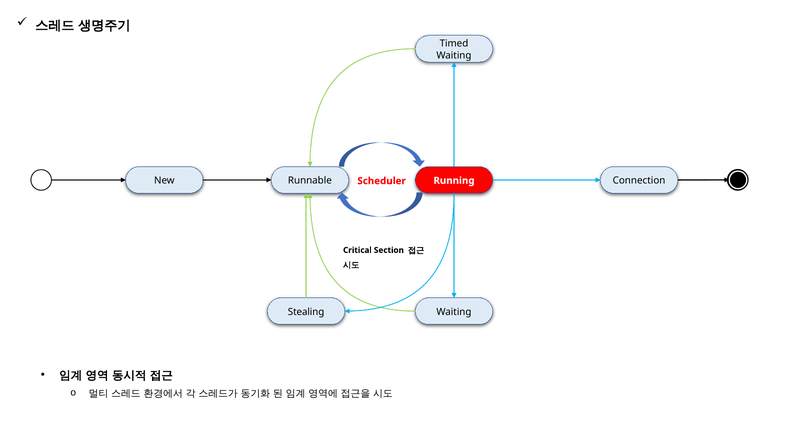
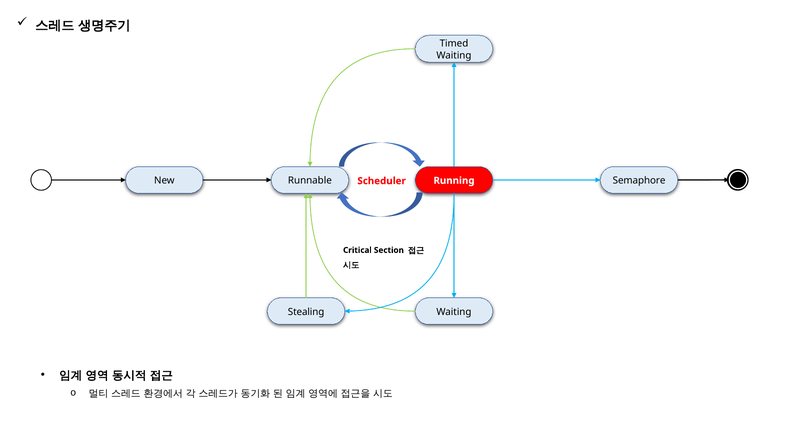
Connection: Connection -> Semaphore (639, 181)
